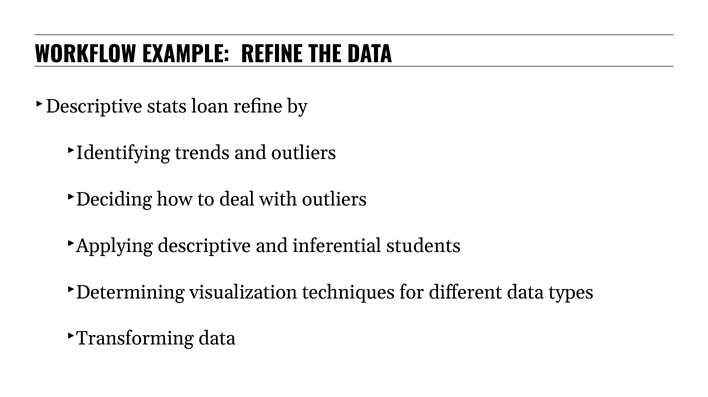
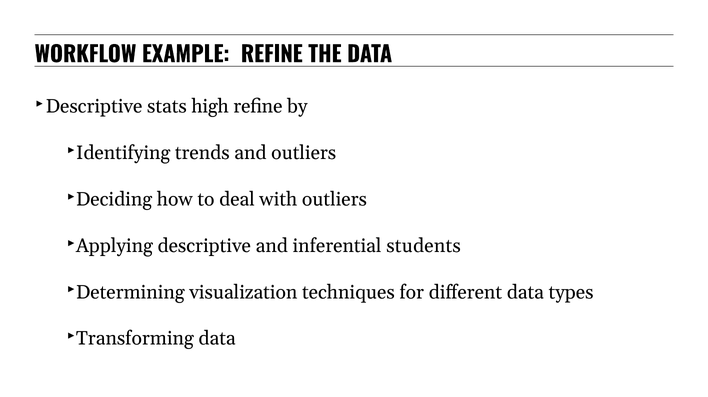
loan: loan -> high (210, 107)
